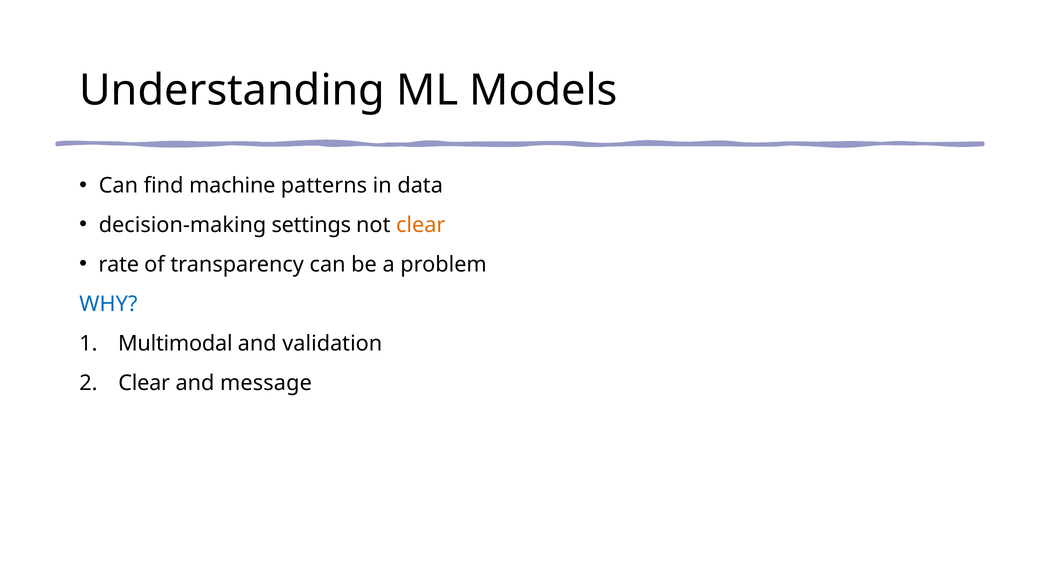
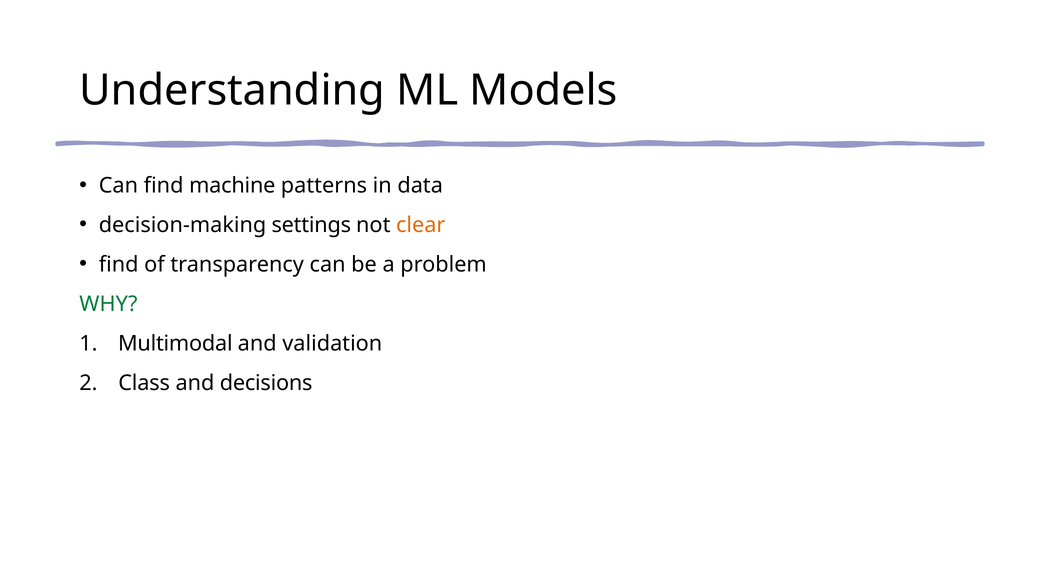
rate: rate -> find (119, 265)
WHY colour: blue -> green (108, 304)
Clear: Clear -> Class (144, 383)
message: message -> decisions (266, 383)
